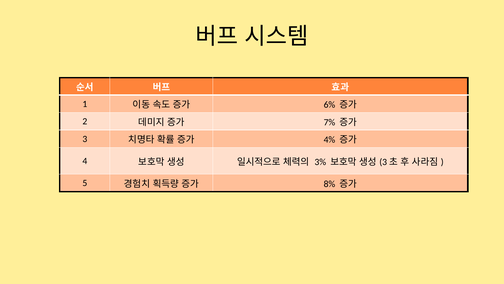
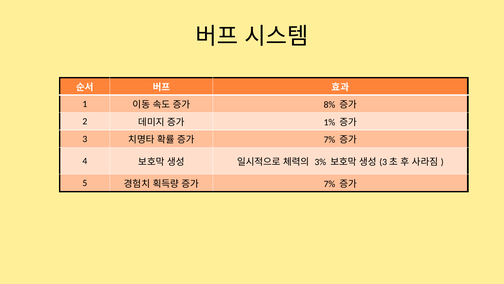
6%: 6% -> 8% (329, 105)
7%: 7% -> 1% (329, 122)
4%: 4% -> 7% (329, 140)
8%: 8% -> 7% (329, 184)
